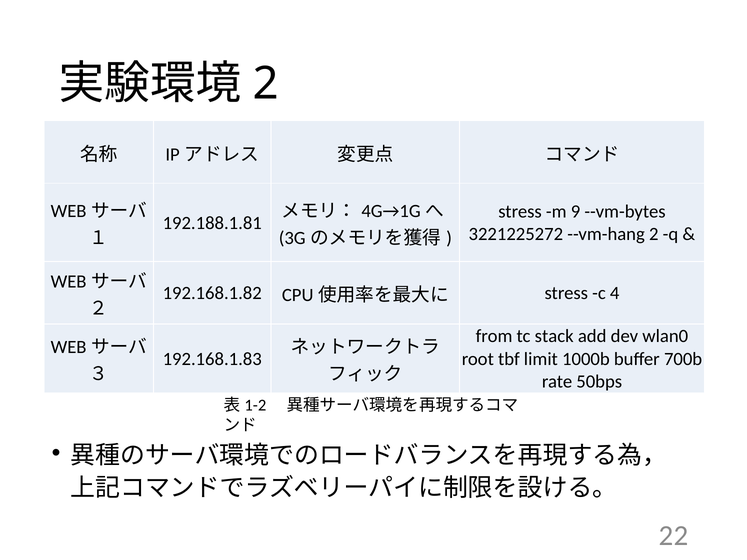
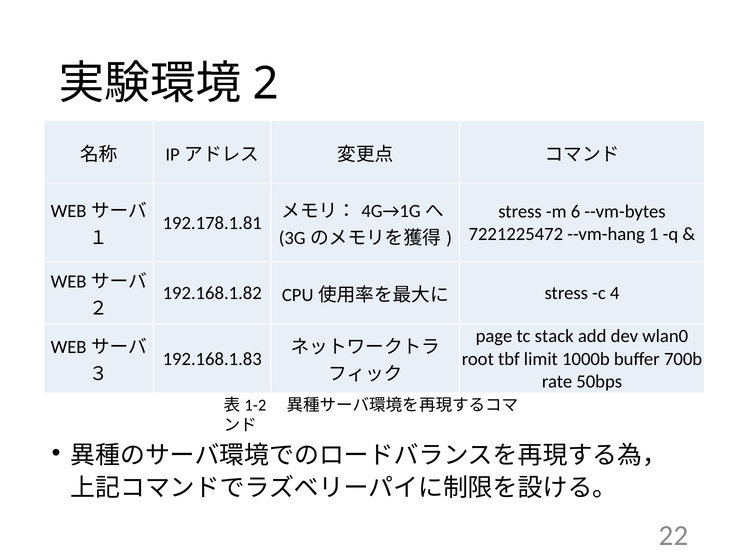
9: 9 -> 6 (576, 212)
192.188.1.81: 192.188.1.81 -> 192.178.1.81 (212, 223)
3221225272: 3221225272 -> 7221225472 (516, 234)
--vm-hang 2: 2 -> 1 (654, 234)
from: from -> page (494, 336)
